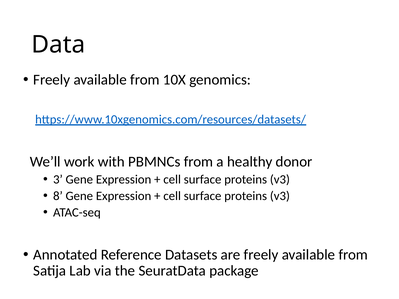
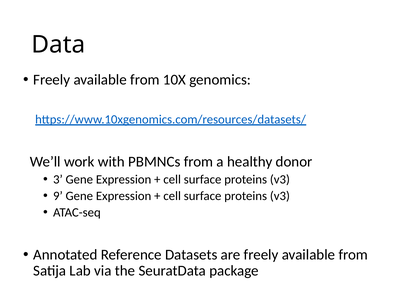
8: 8 -> 9 (58, 196)
